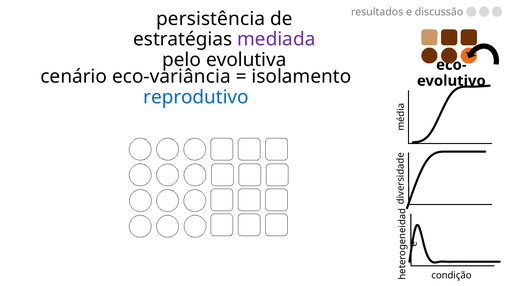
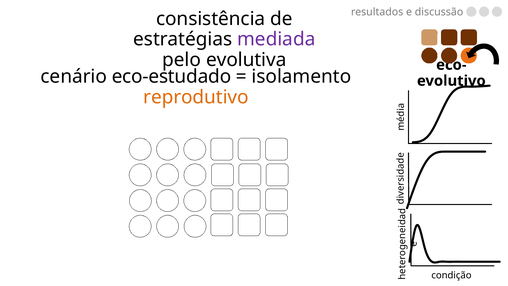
persistência: persistência -> consistência (211, 19)
eco-variância: eco-variância -> eco-estudado (171, 76)
reprodutivo colour: blue -> orange (196, 97)
